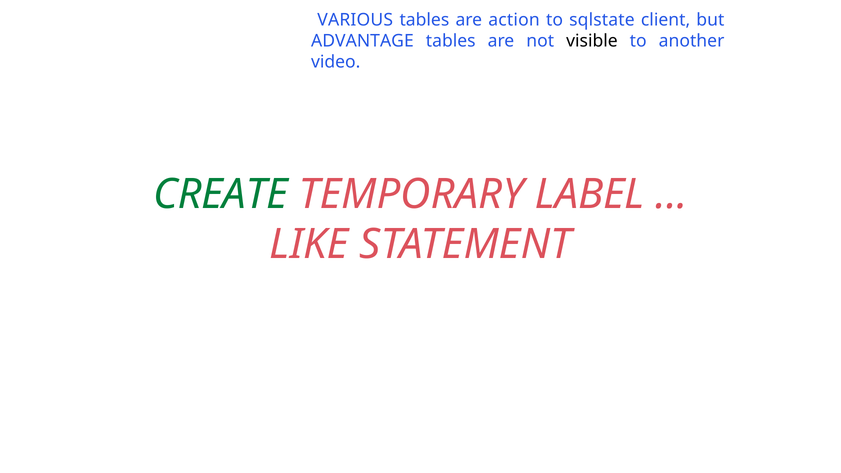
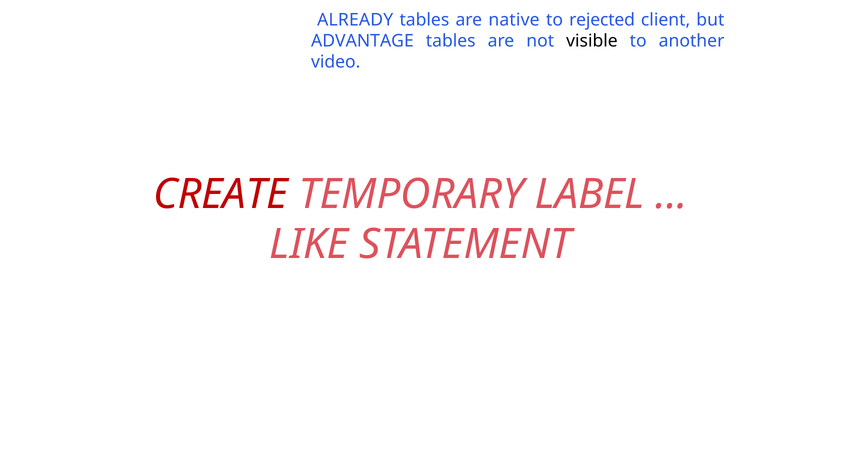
VARIOUS: VARIOUS -> ALREADY (355, 20)
action: action -> native (514, 20)
sqlstate: sqlstate -> rejected (602, 20)
CREATE colour: green -> red (221, 194)
